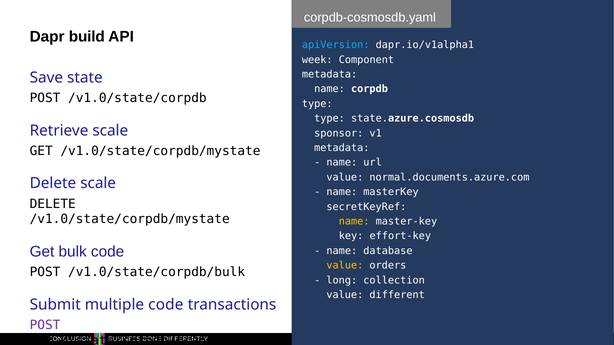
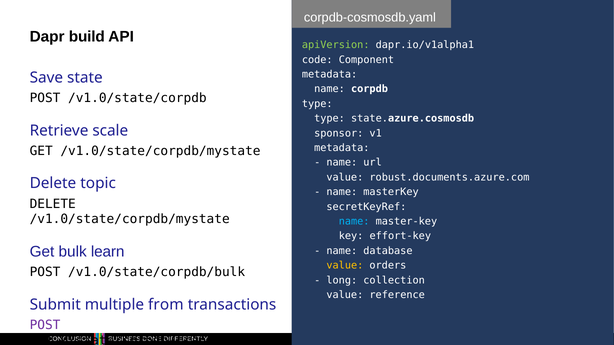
apiVersion colour: light blue -> light green (336, 45)
week: week -> code (317, 60)
normal.documents.azure.com: normal.documents.azure.com -> robust.documents.azure.com (449, 177)
Delete scale: scale -> topic (98, 184)
name colour: yellow -> light blue (354, 222)
bulk code: code -> learn (108, 252)
different: different -> reference (397, 295)
multiple code: code -> from (166, 305)
